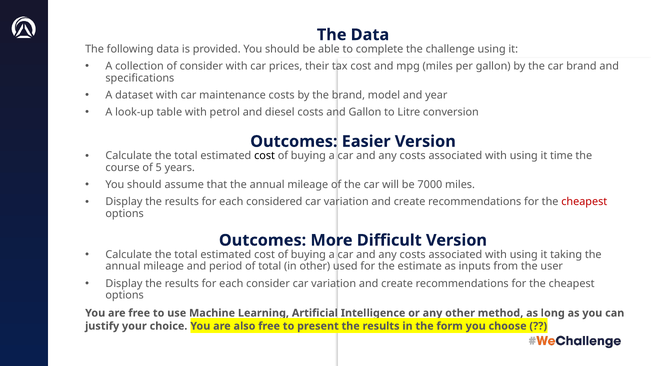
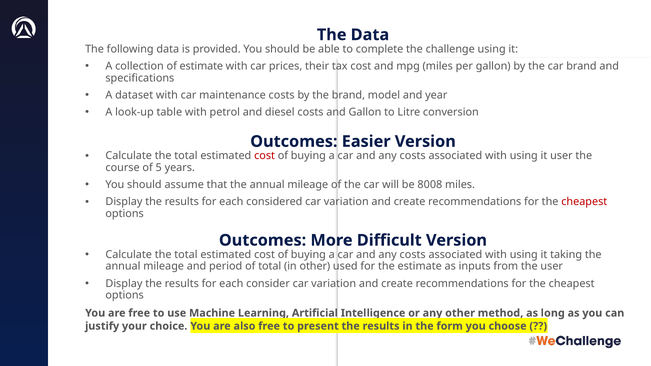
of consider: consider -> estimate (201, 66)
cost colour: black -> red (265, 156)
it time: time -> user (561, 156)
7000: 7000 -> 8008 (430, 185)
